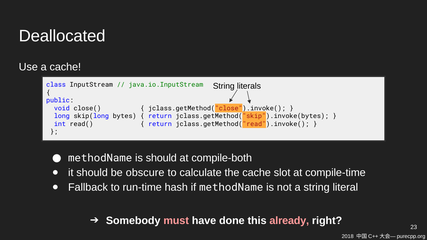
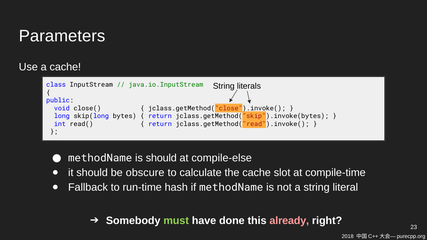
Deallocated: Deallocated -> Parameters (62, 36)
compile-both: compile-both -> compile-else (222, 158)
must colour: pink -> light green (176, 221)
